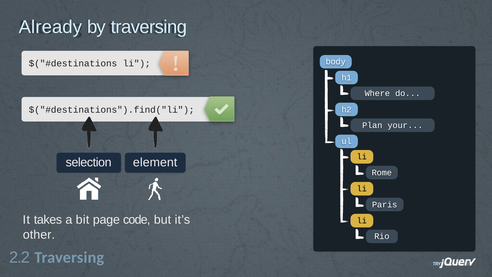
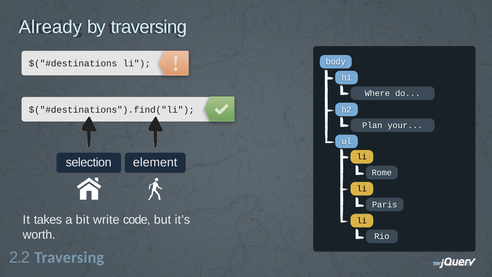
page: page -> write (106, 220)
other: other -> worth (39, 234)
